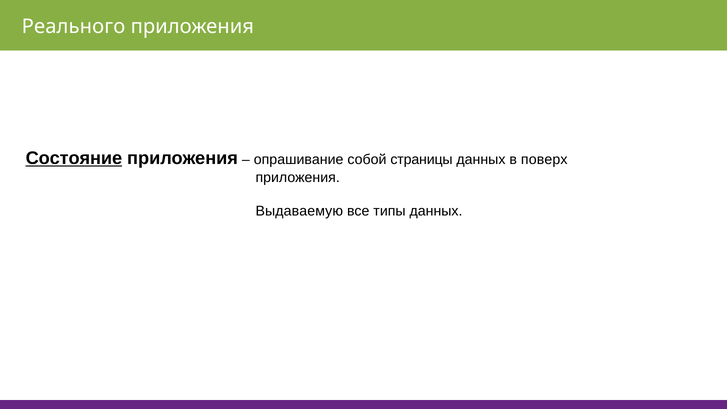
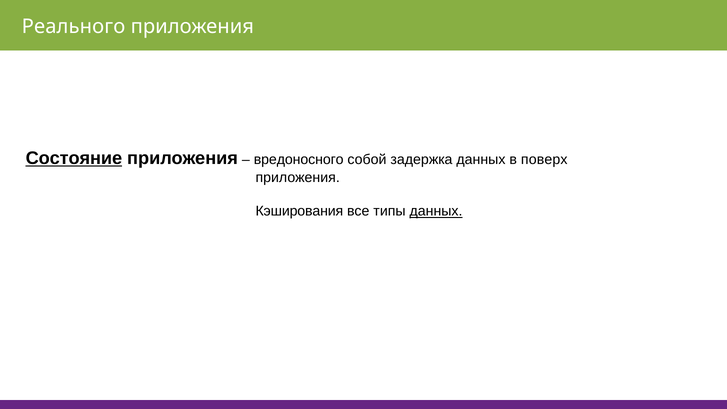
опрашивание: опрашивание -> вредоносного (299, 160)
страницы: страницы -> задержка (421, 160)
Выдаваемую: Выдаваемую -> Кэширования (299, 211)
данных underline: none -> present (436, 211)
